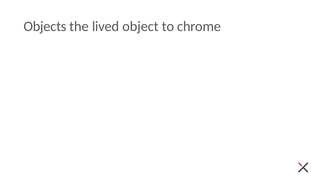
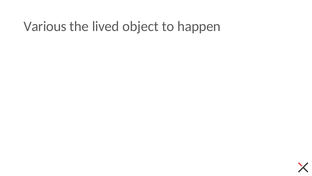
Objects: Objects -> Various (45, 26)
chrome: chrome -> happen (199, 26)
